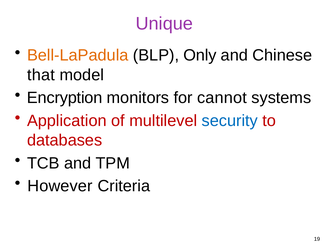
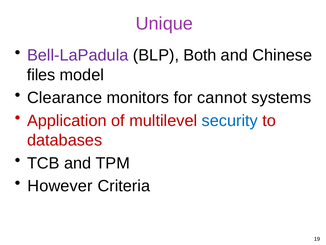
Bell-LaPadula colour: orange -> purple (78, 55)
Only: Only -> Both (200, 55)
that: that -> files (41, 75)
Encryption: Encryption -> Clearance (65, 98)
